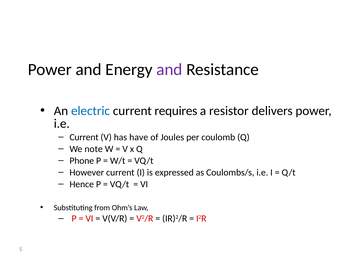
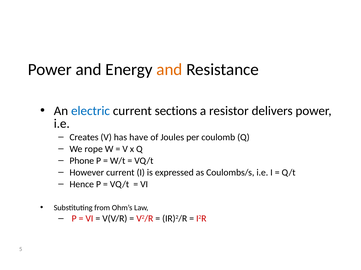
and colour: purple -> orange (169, 70)
requires: requires -> sections (176, 111)
Current: Current -> Creates (84, 138)
note: note -> rope (94, 149)
